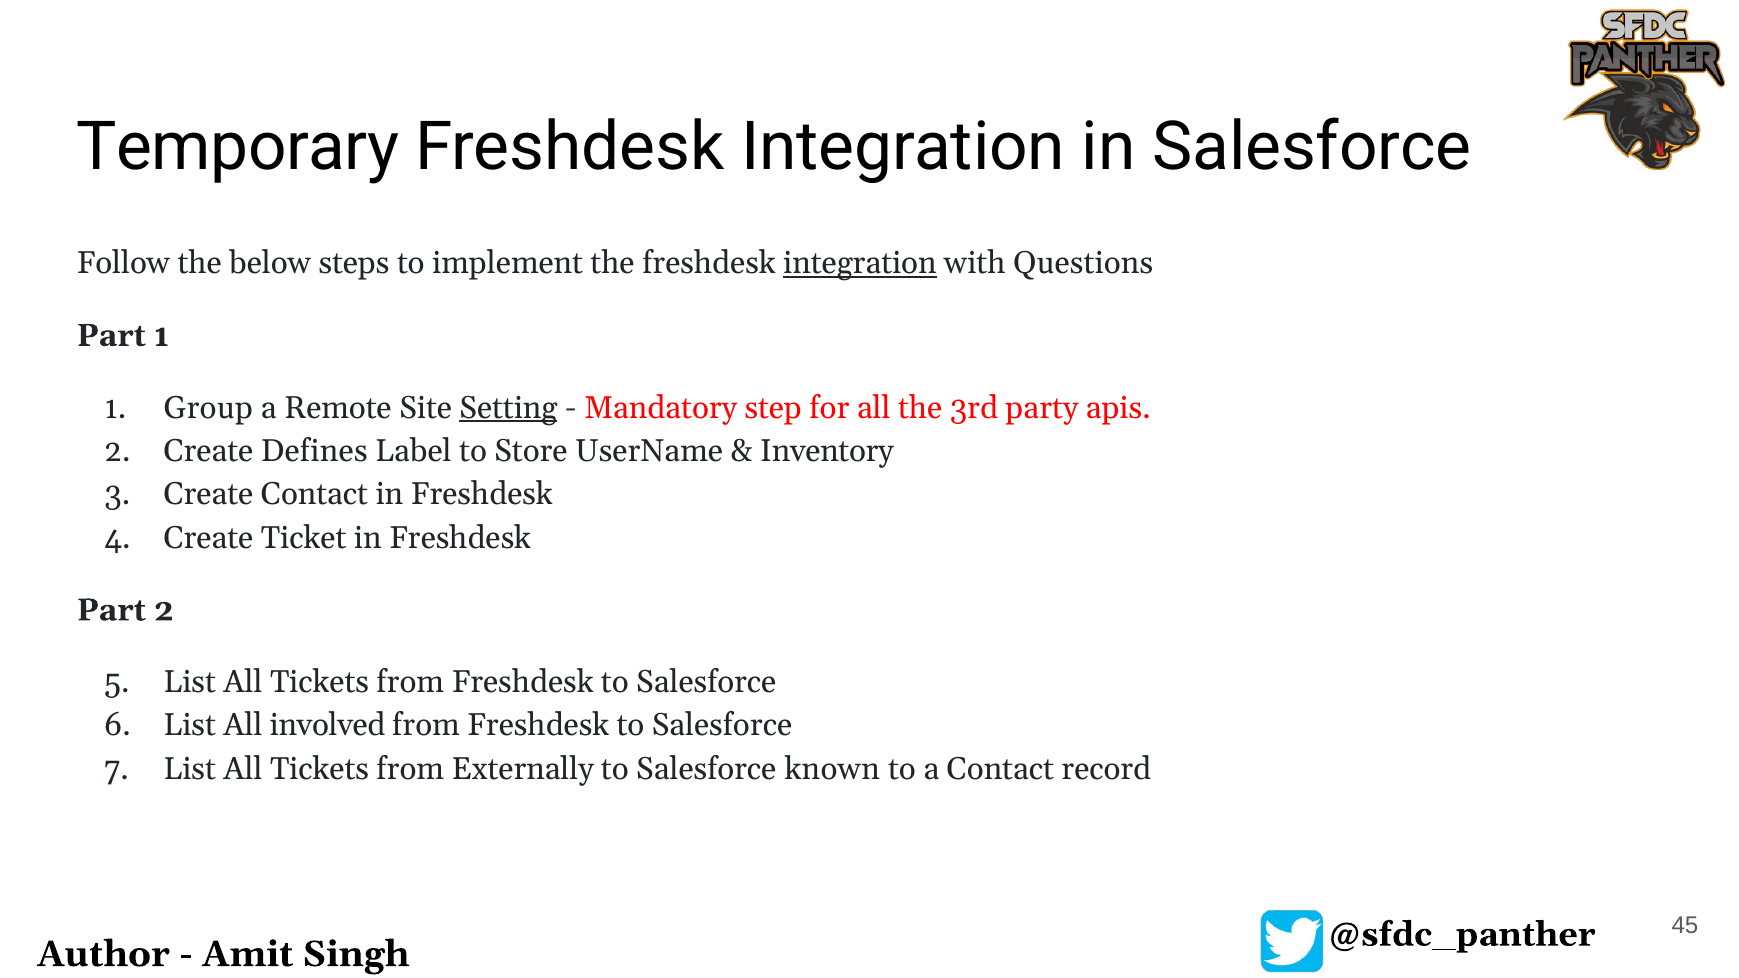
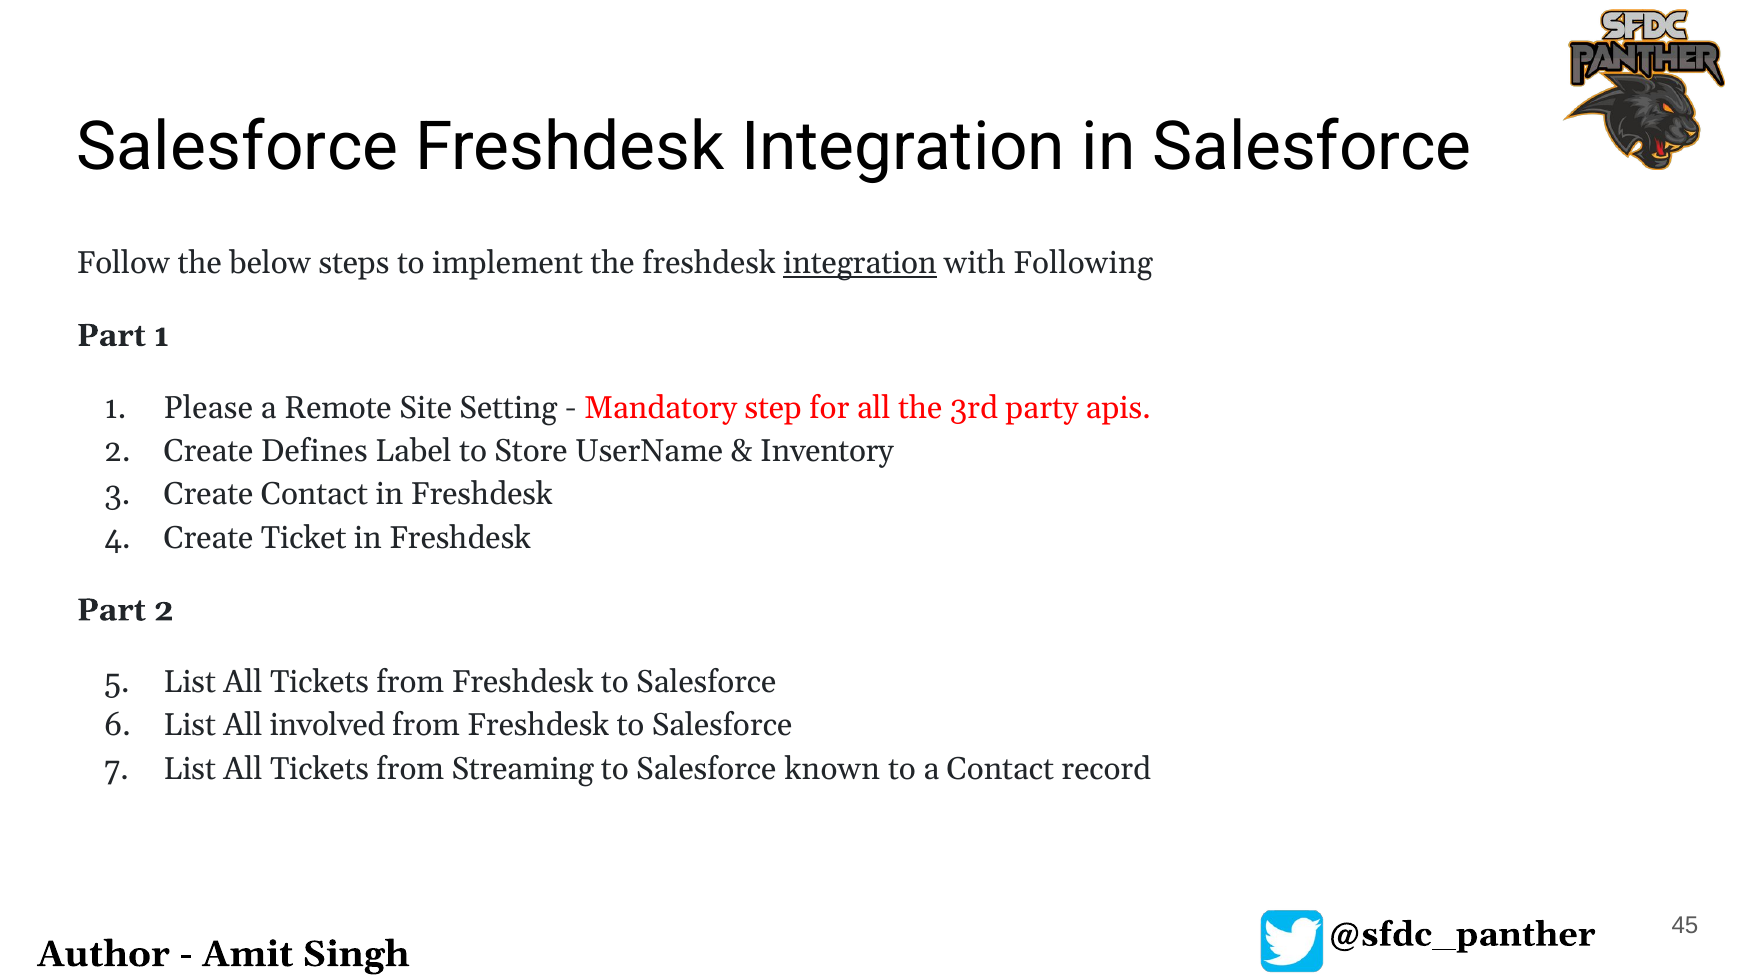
Temporary: Temporary -> Salesforce (238, 147)
Questions: Questions -> Following (1083, 263)
Group: Group -> Please (208, 408)
Setting underline: present -> none (508, 408)
Externally: Externally -> Streaming (523, 769)
